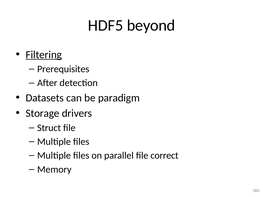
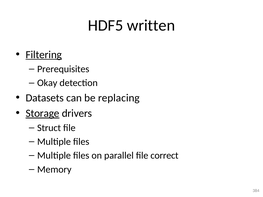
beyond: beyond -> written (151, 25)
After: After -> Okay (47, 83)
paradigm: paradigm -> replacing (119, 98)
Storage underline: none -> present (43, 113)
